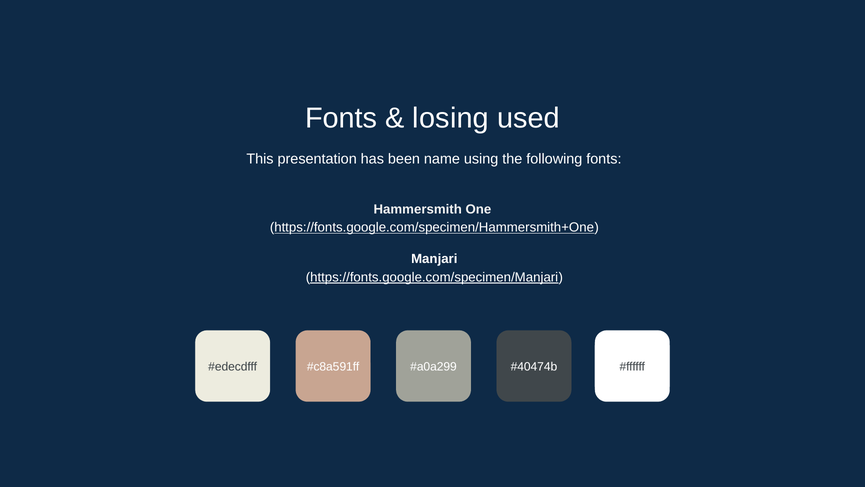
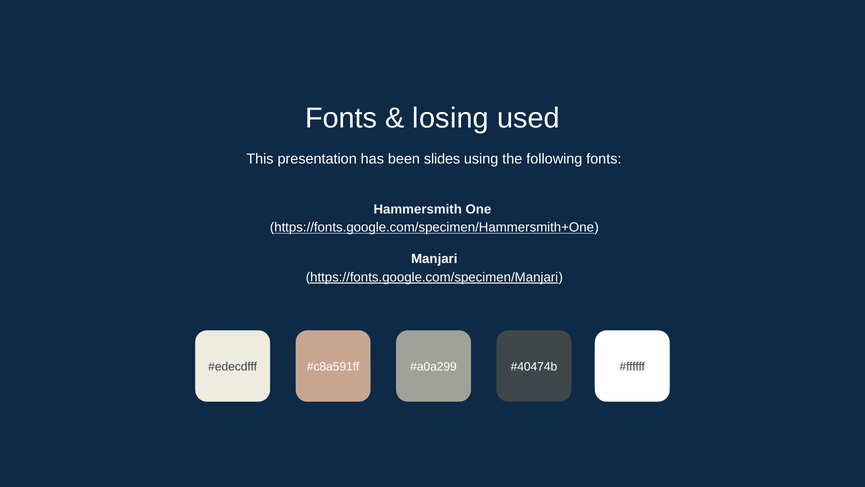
name: name -> slides (442, 159)
